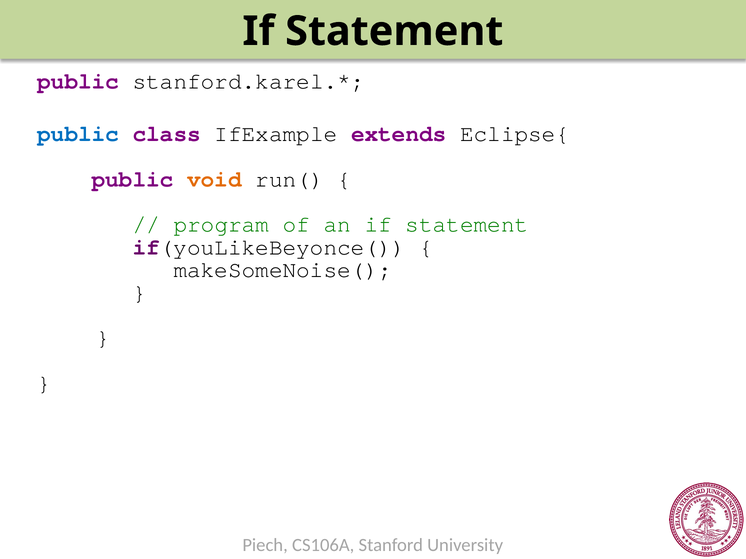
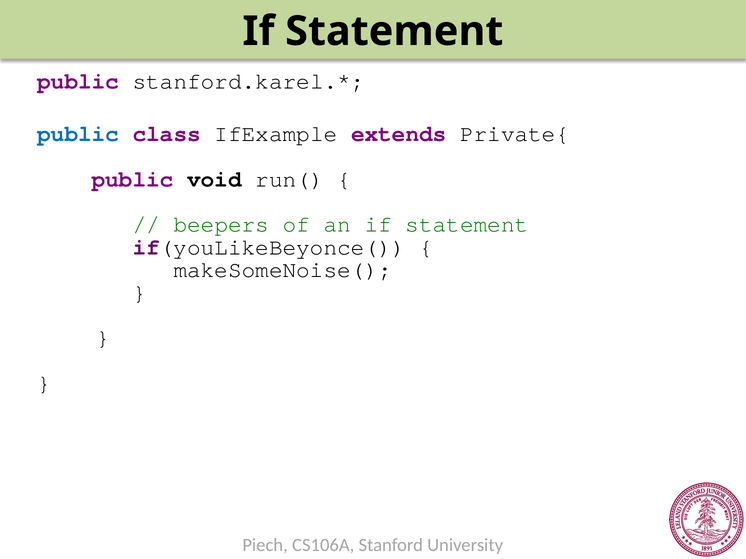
Eclipse{: Eclipse{ -> Private{ (515, 134)
void colour: orange -> black (215, 179)
program: program -> beepers (221, 225)
